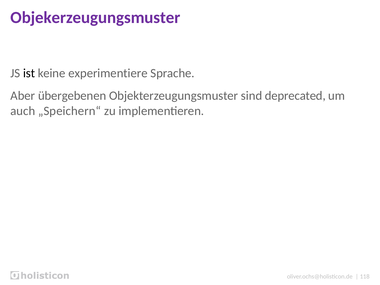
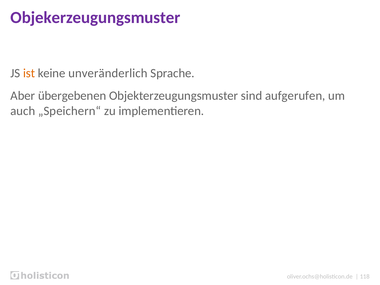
ist colour: black -> orange (29, 73)
experimentiere: experimentiere -> unveränderlich (108, 73)
deprecated: deprecated -> aufgerufen (295, 96)
